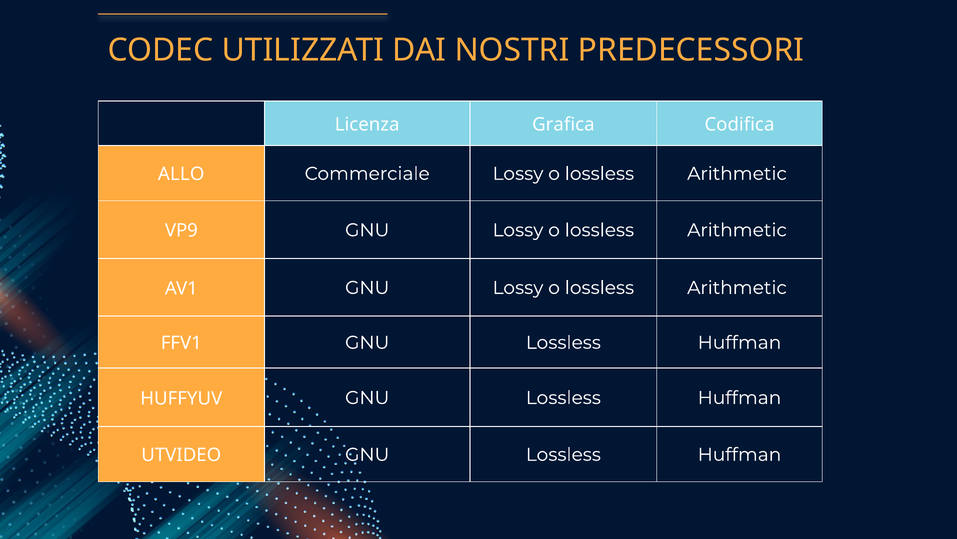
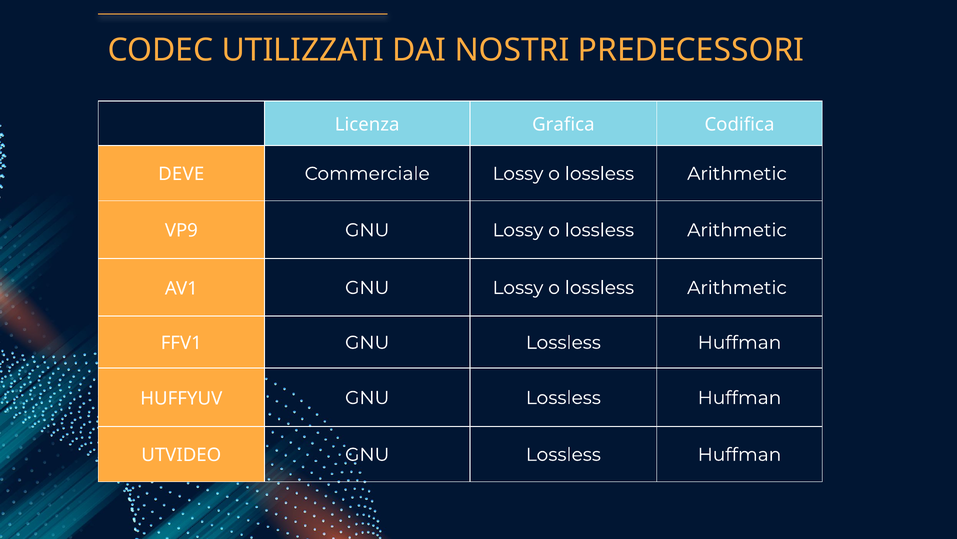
ALLO: ALLO -> DEVE (181, 174)
